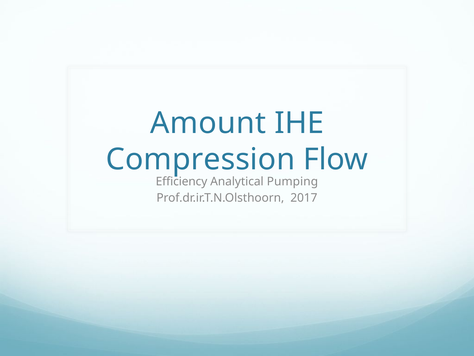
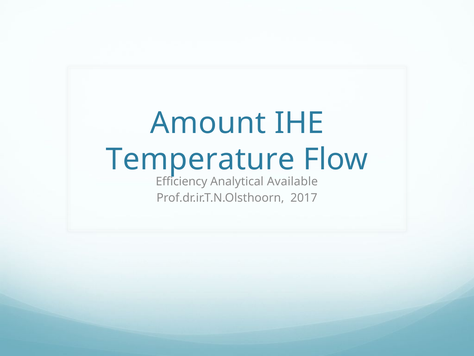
Compression: Compression -> Temperature (200, 159)
Pumping: Pumping -> Available (292, 181)
